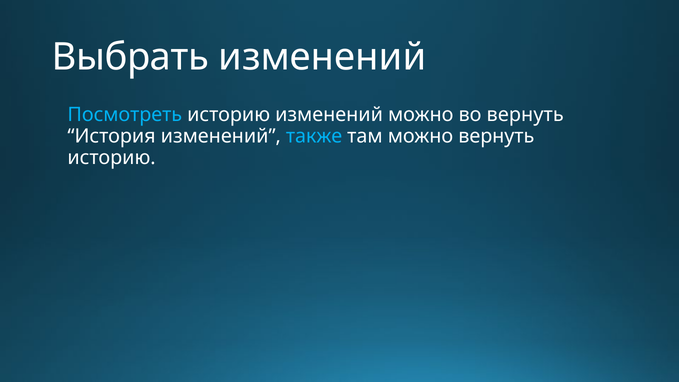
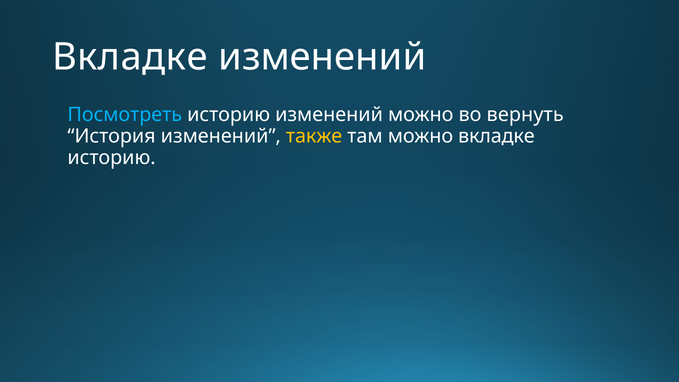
Выбрать: Выбрать -> Вкладке (130, 57)
также colour: light blue -> yellow (314, 136)
можно вернуть: вернуть -> вкладке (496, 136)
